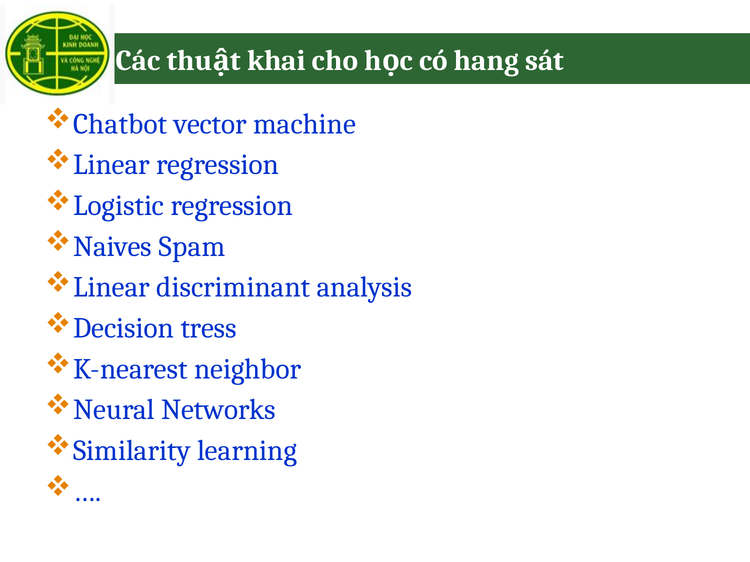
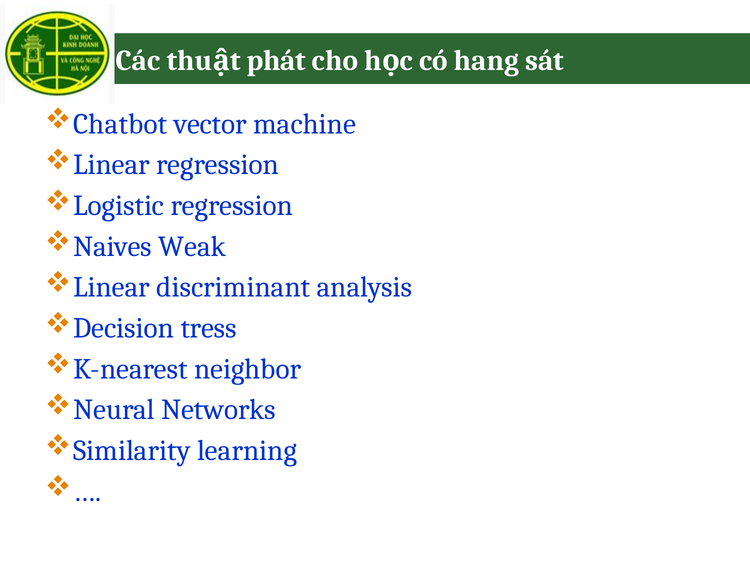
khai: khai -> phát (276, 61)
Spam: Spam -> Weak (192, 247)
